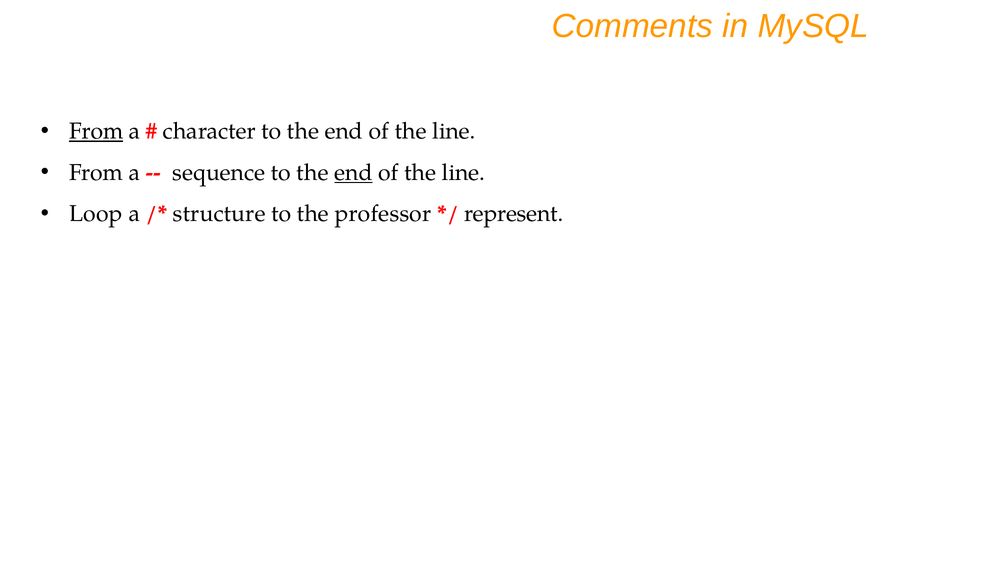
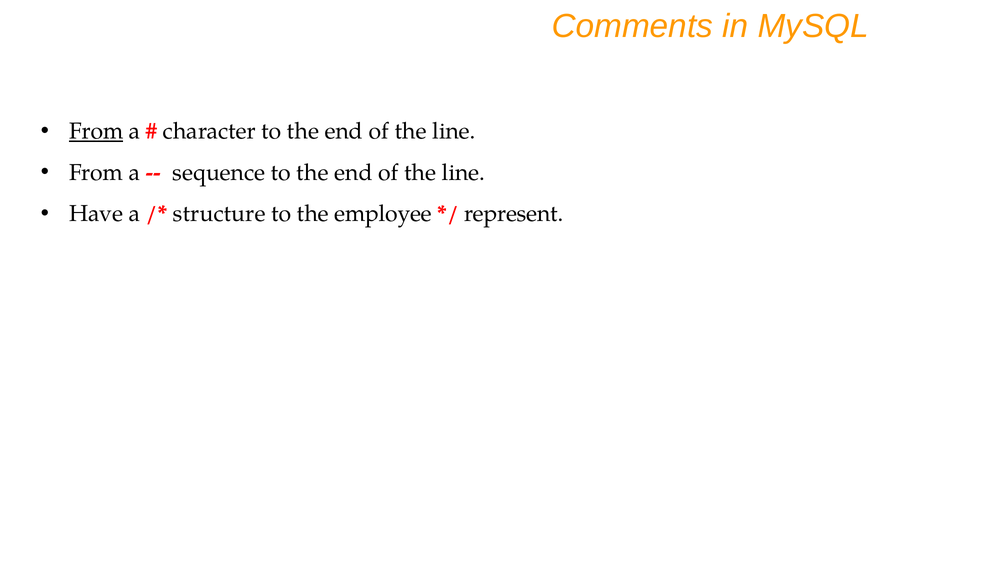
end underline: present -> none (353, 172)
Loop: Loop -> Have (96, 214)
professor: professor -> employee (383, 214)
